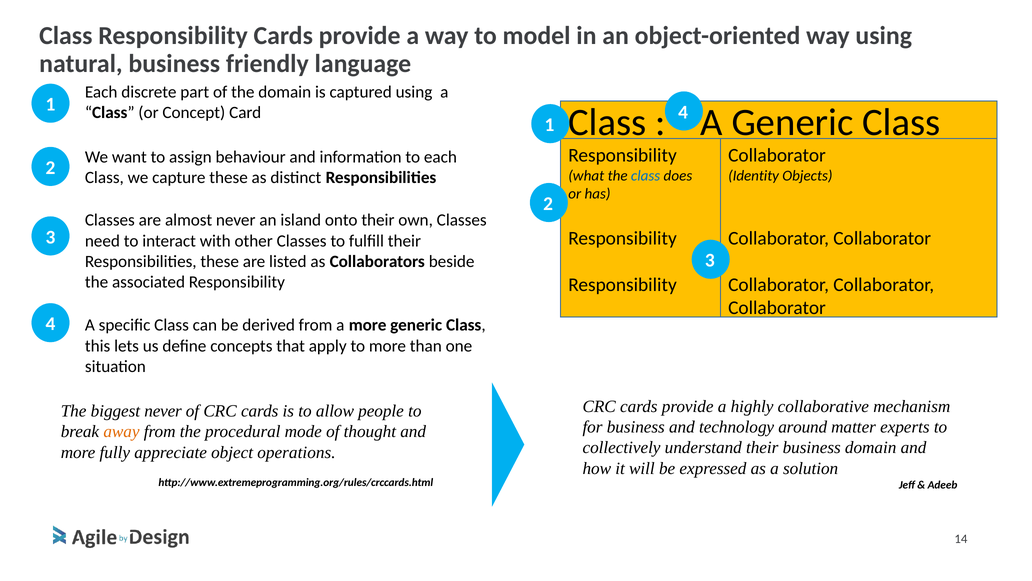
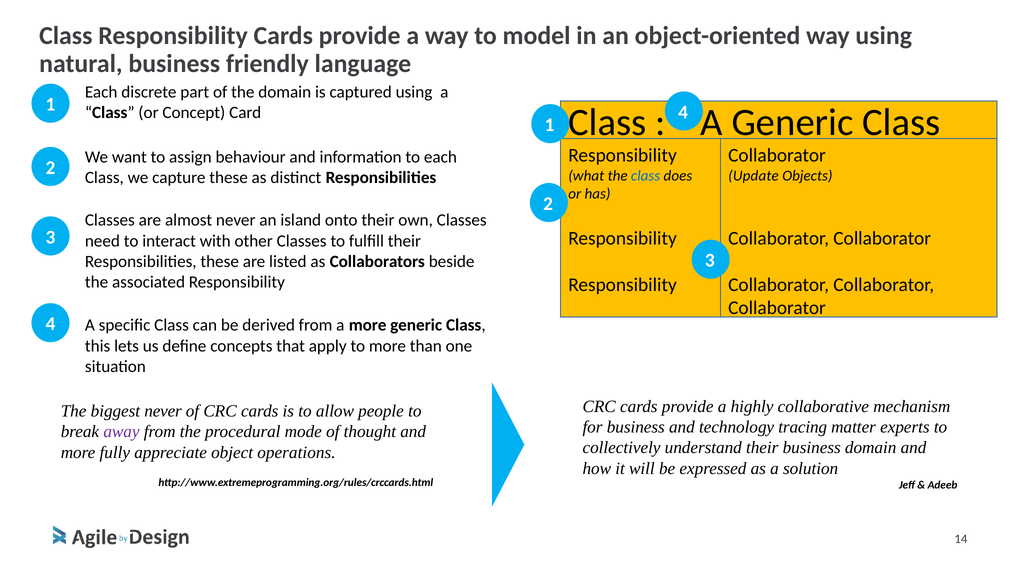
Identity: Identity -> Update (753, 176)
around: around -> tracing (803, 427)
away colour: orange -> purple (121, 431)
